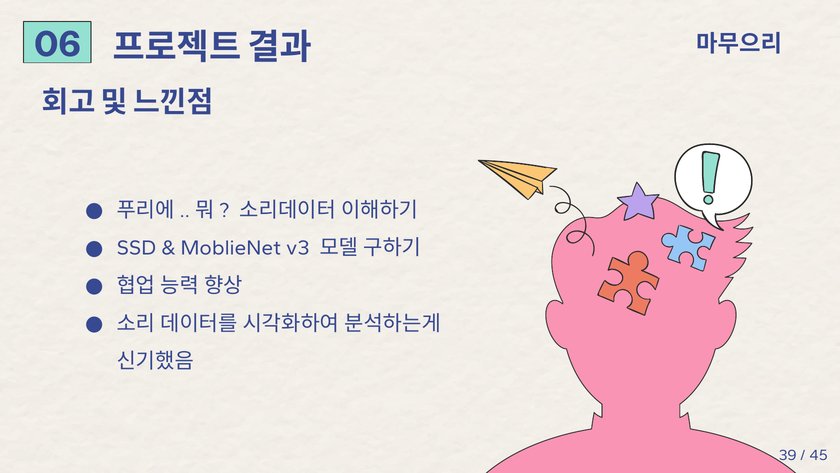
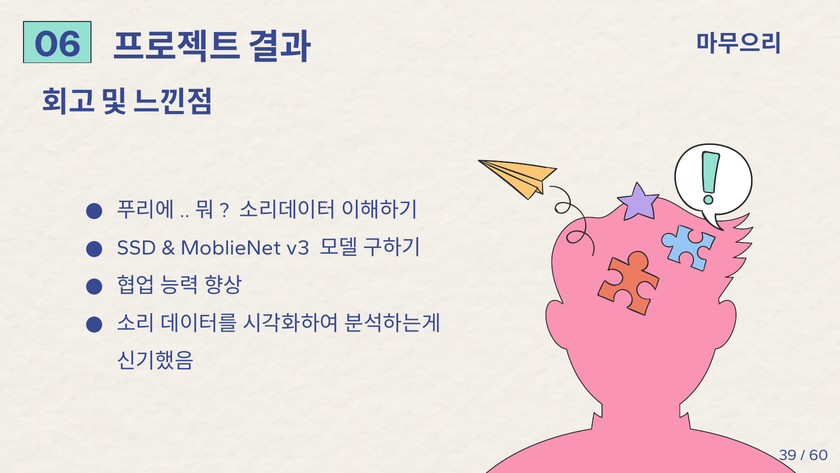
45: 45 -> 60 (819, 455)
